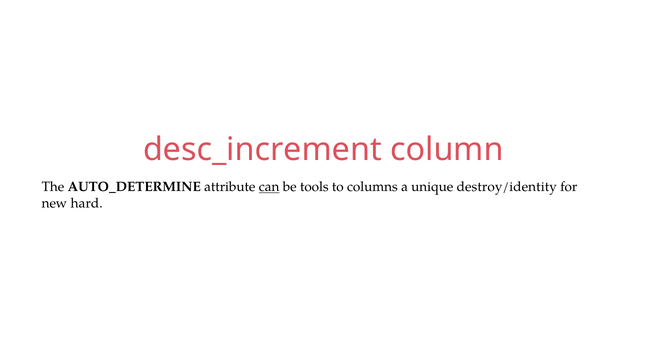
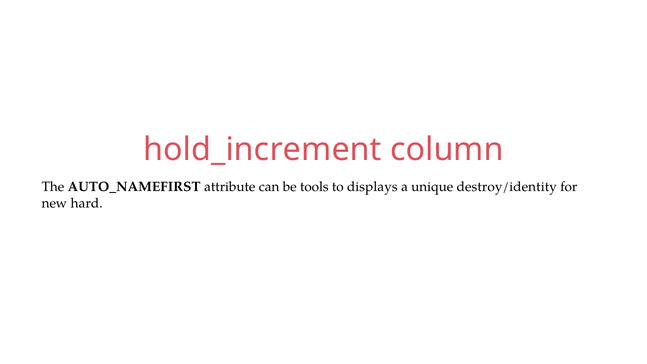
desc_increment: desc_increment -> hold_increment (262, 149)
AUTO_DETERMINE: AUTO_DETERMINE -> AUTO_NAMEFIRST (134, 187)
can underline: present -> none (269, 187)
columns: columns -> displays (372, 187)
